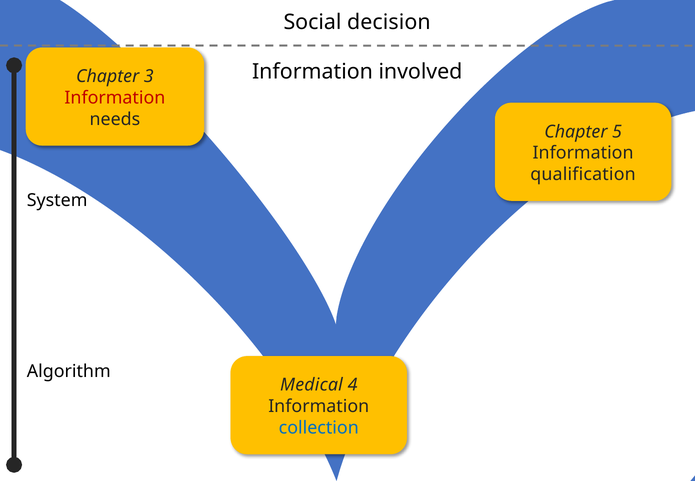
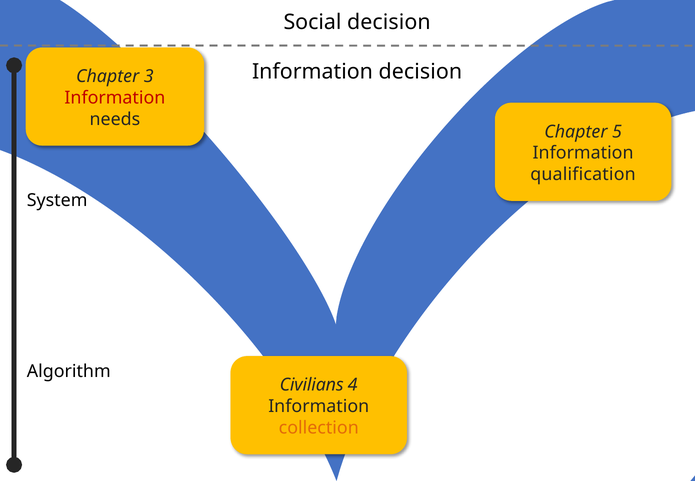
Information involved: involved -> decision (420, 72)
Medical: Medical -> Civilians (312, 385)
collection colour: blue -> orange (319, 428)
